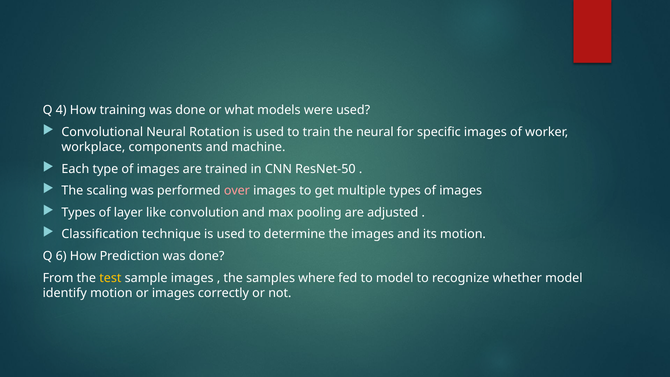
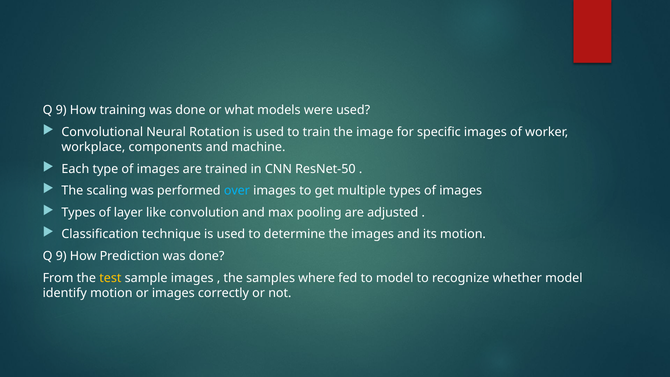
4: 4 -> 9 (61, 110)
the neural: neural -> image (375, 132)
over colour: pink -> light blue (237, 191)
6: 6 -> 9 (61, 256)
